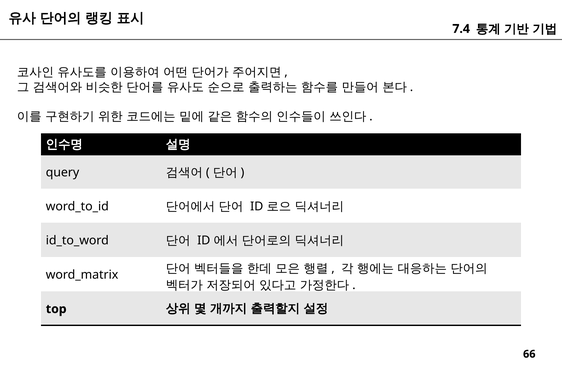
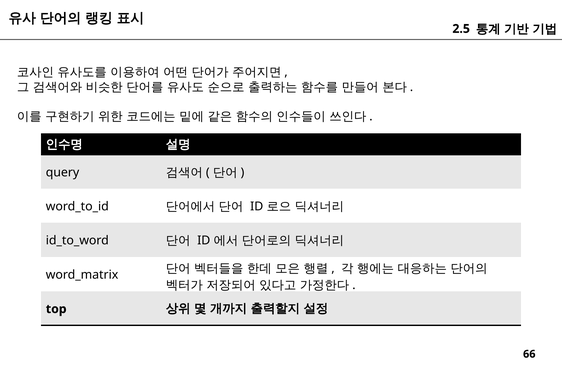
7.4: 7.4 -> 2.5 (461, 29)
